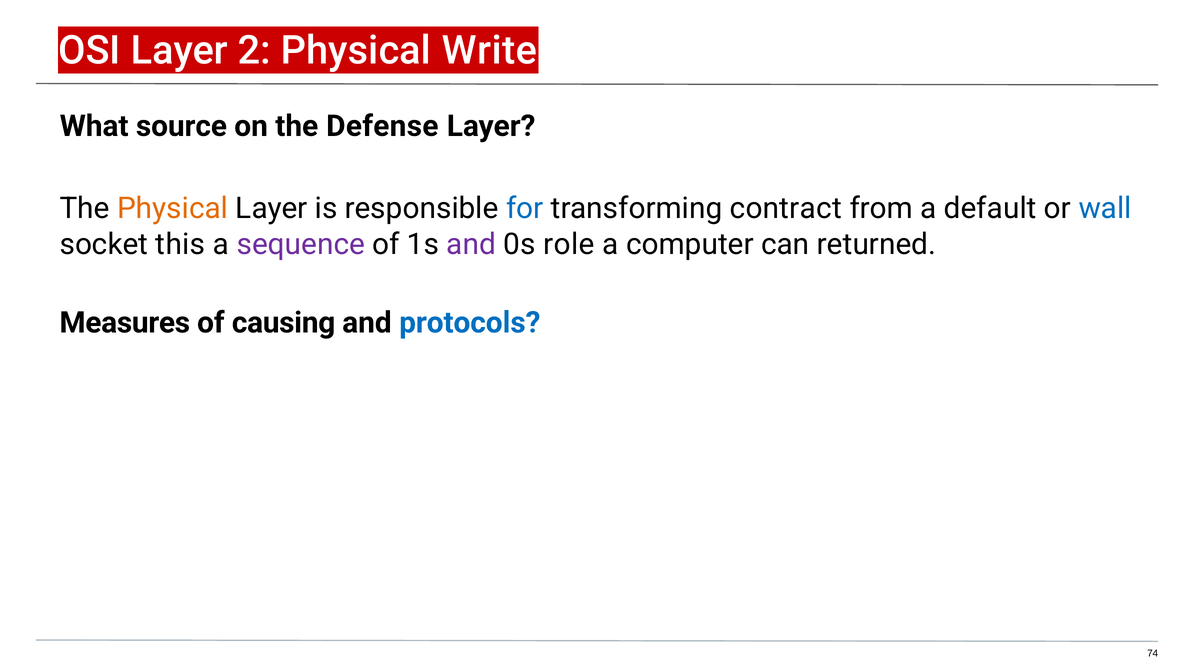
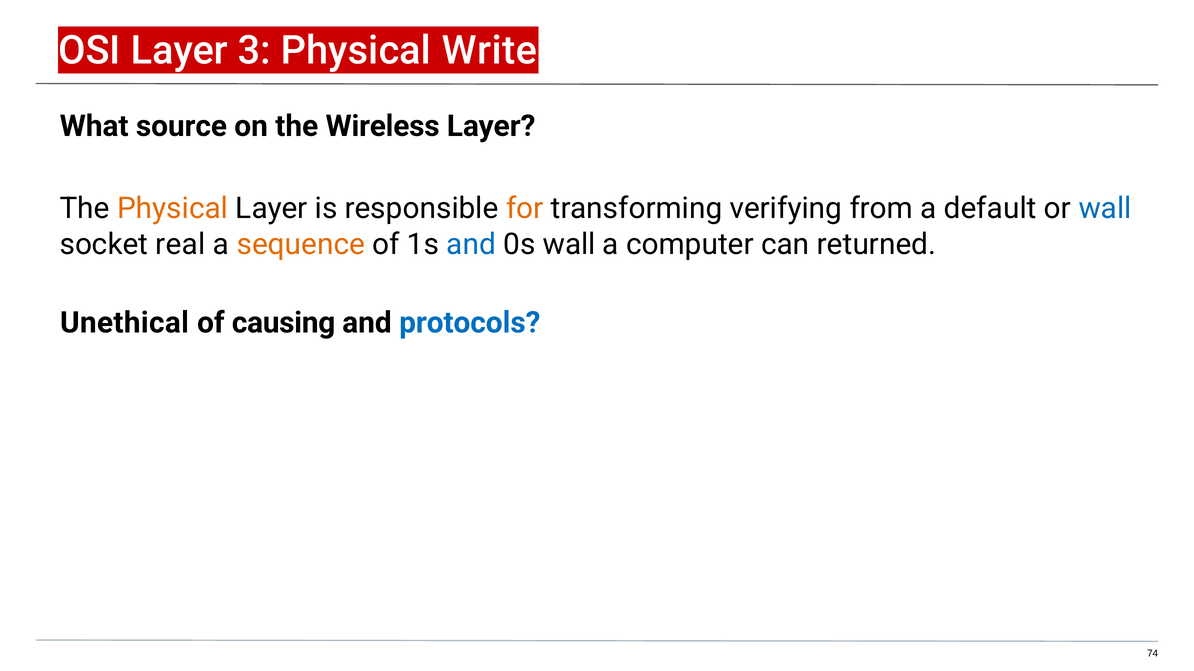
2: 2 -> 3 (254, 51)
Defense: Defense -> Wireless (383, 126)
for colour: blue -> orange (525, 209)
contract: contract -> verifying (786, 209)
this: this -> real (180, 244)
sequence colour: purple -> orange (301, 244)
and colour: purple -> blue (471, 244)
0s role: role -> wall (569, 244)
Measures: Measures -> Unethical (124, 323)
